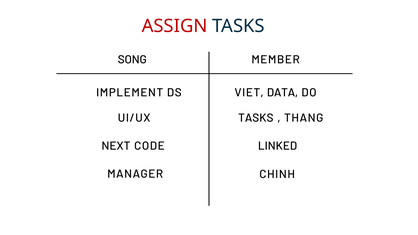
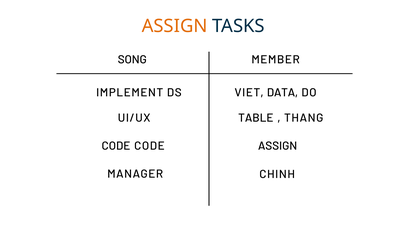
ASSIGN colour: red -> orange (175, 26)
TASKS: TASKS -> TABLE (256, 118)
NEXT: NEXT -> CODE (116, 146)
LINKED: LINKED -> ASSIGN (278, 146)
